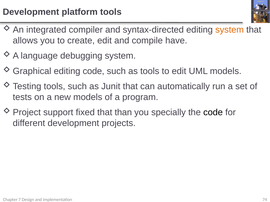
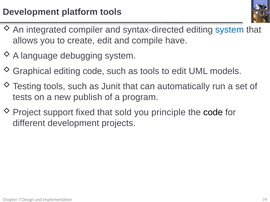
system colour: orange -> blue (230, 30)
new models: models -> publish (88, 97)
than: than -> sold (123, 113)
specially: specially -> principle (168, 113)
